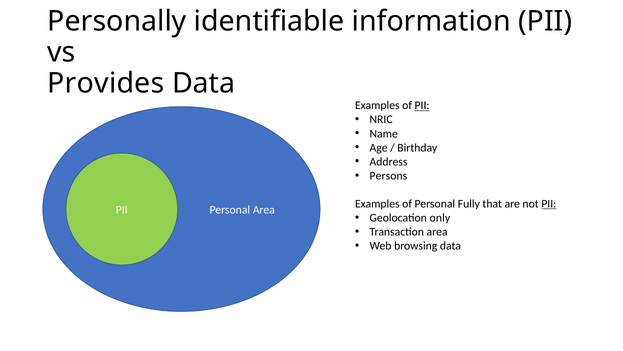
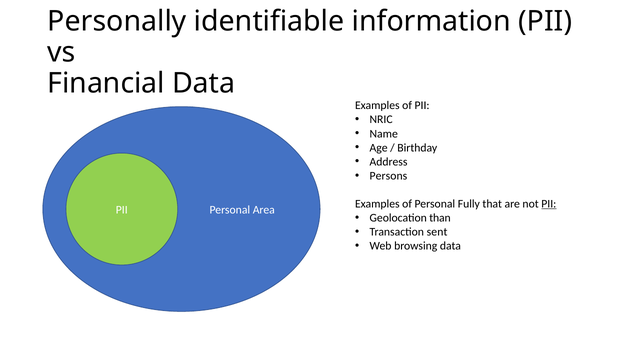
Provides: Provides -> Financial (106, 83)
PII underline: present -> none (422, 105)
only: only -> than (440, 218)
Transaction area: area -> sent (437, 232)
